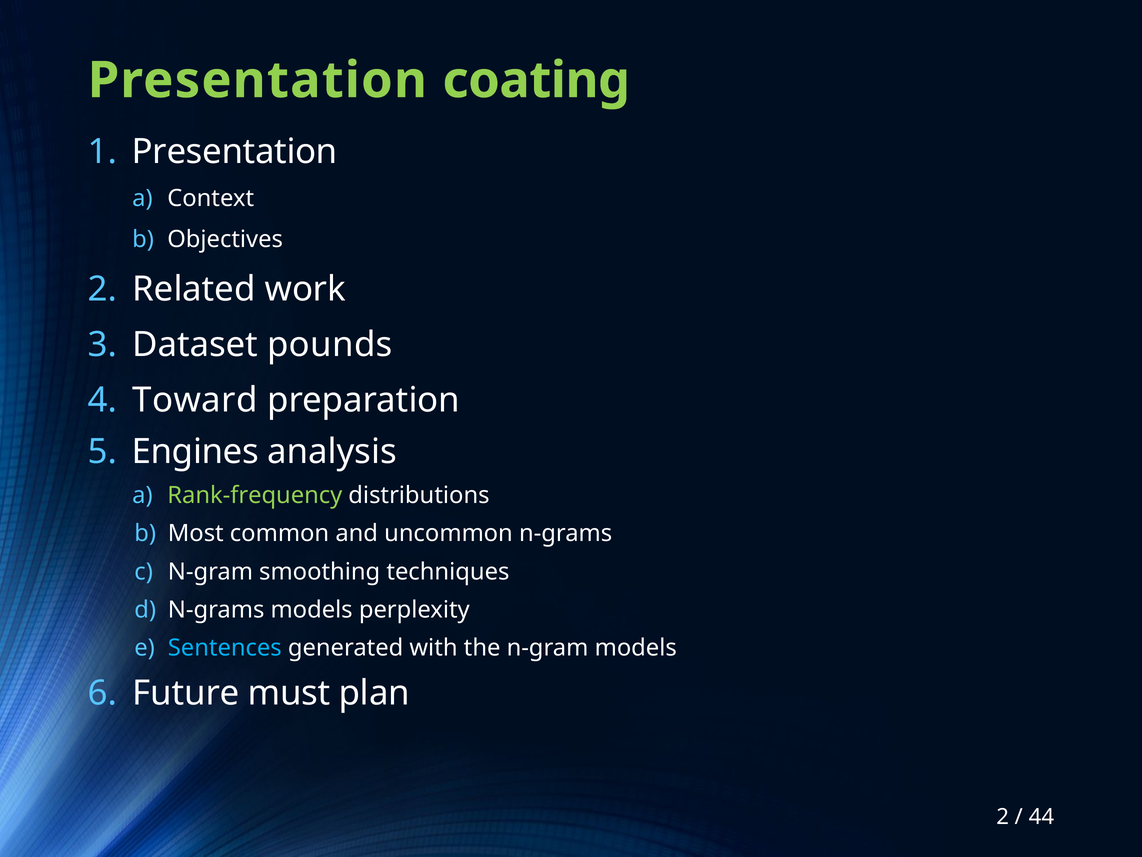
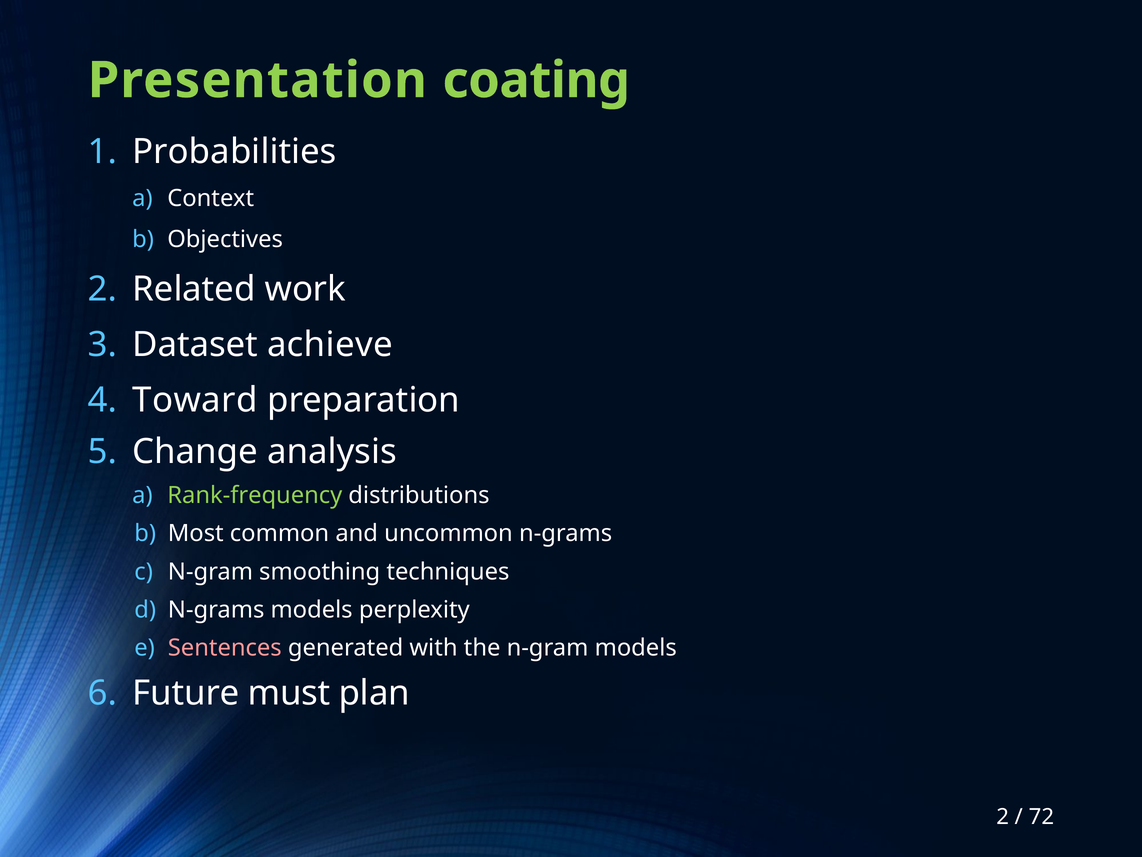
Presentation: Presentation -> Probabilities (234, 152)
pounds: pounds -> achieve (330, 344)
Engines: Engines -> Change (195, 451)
Sentences colour: light blue -> pink (225, 648)
44: 44 -> 72 (1041, 816)
